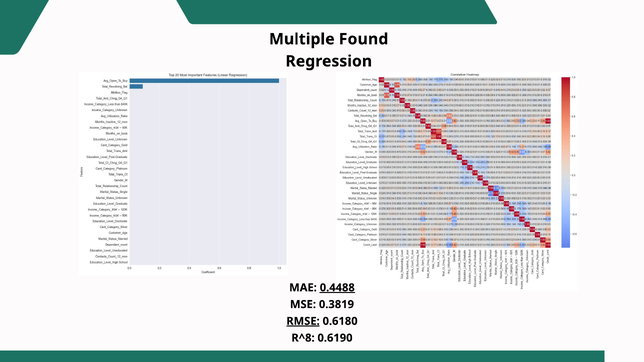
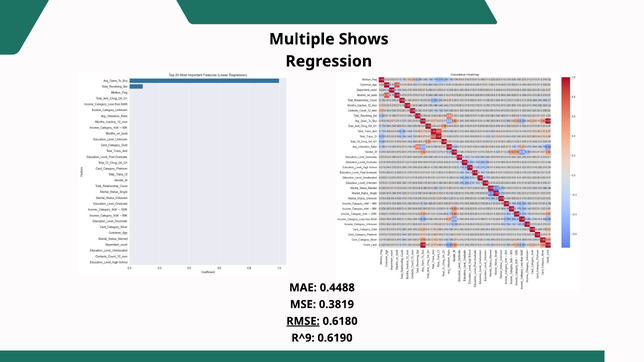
Found: Found -> Shows (364, 39)
0.4488 underline: present -> none (337, 288)
R^8: R^8 -> R^9 (303, 338)
